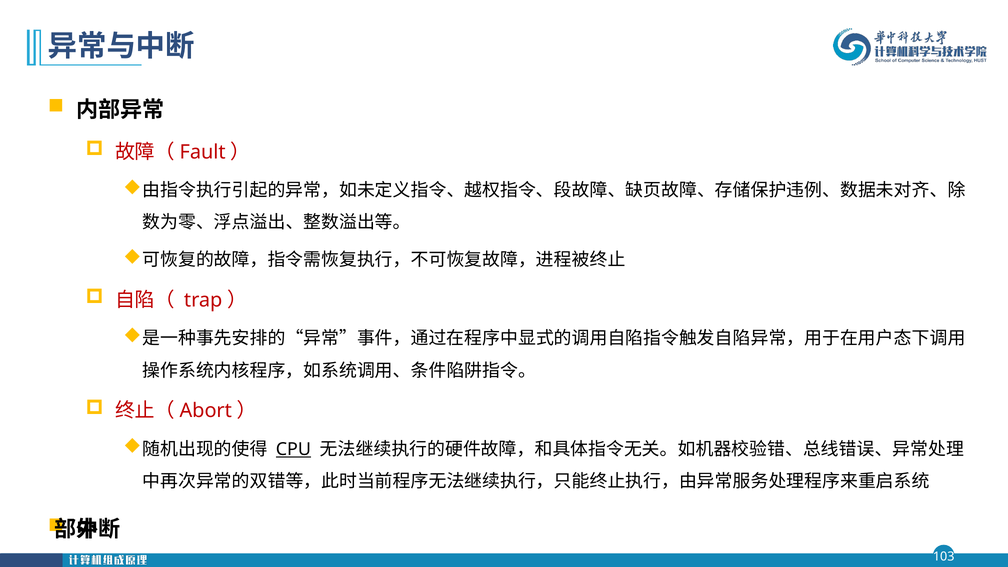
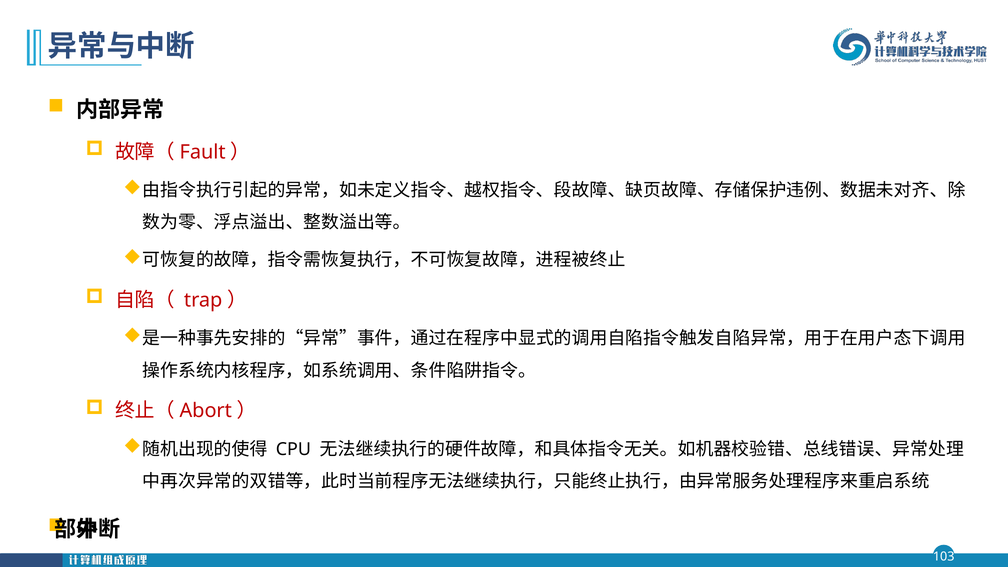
CPU underline: present -> none (293, 449)
